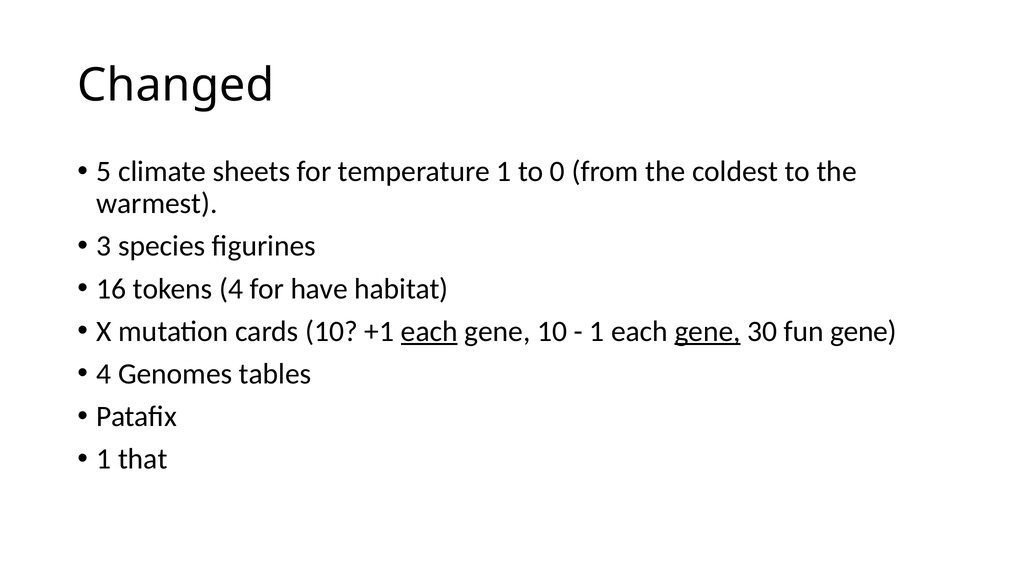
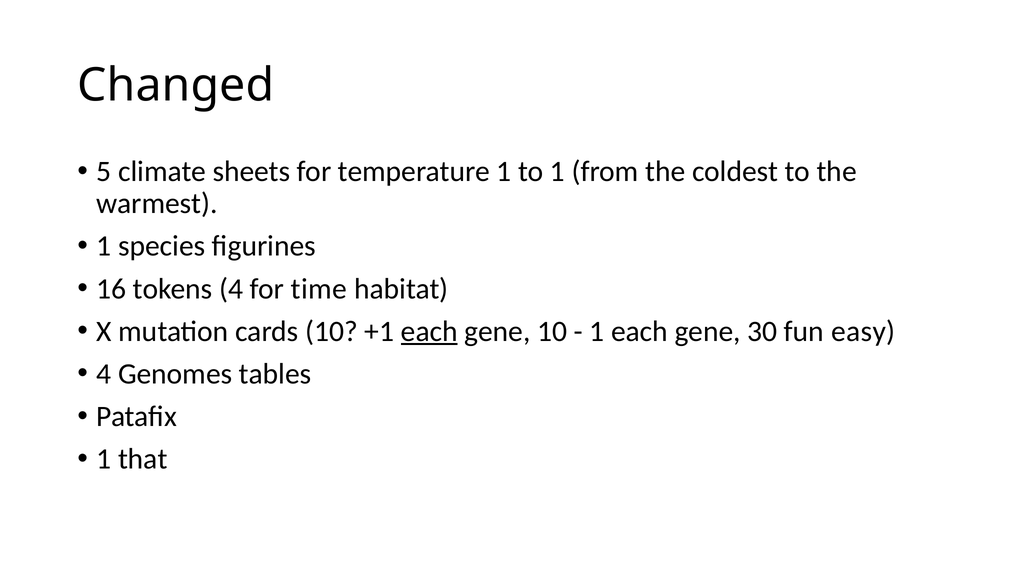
to 0: 0 -> 1 (557, 172)
3: 3 -> 1 (104, 246)
have: have -> time (319, 289)
gene underline: present -> none (708, 331)
fun gene: gene -> easy (863, 331)
